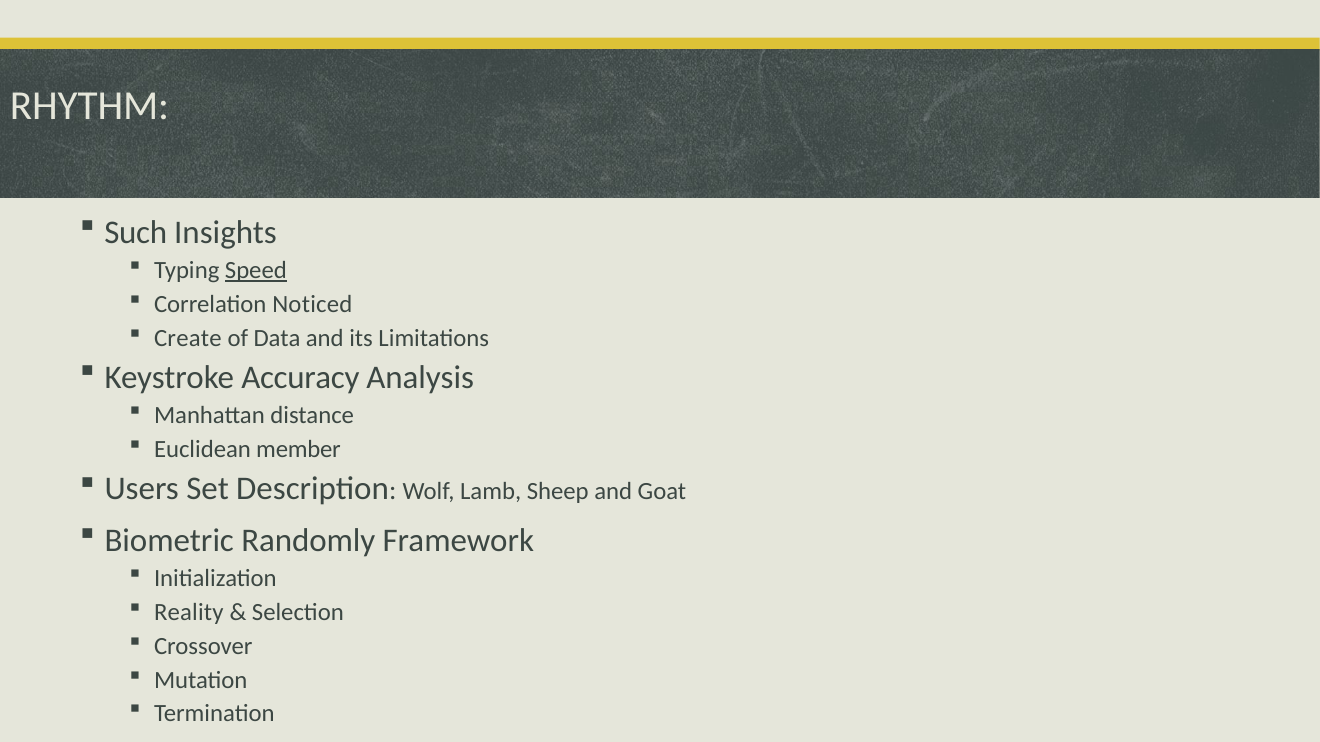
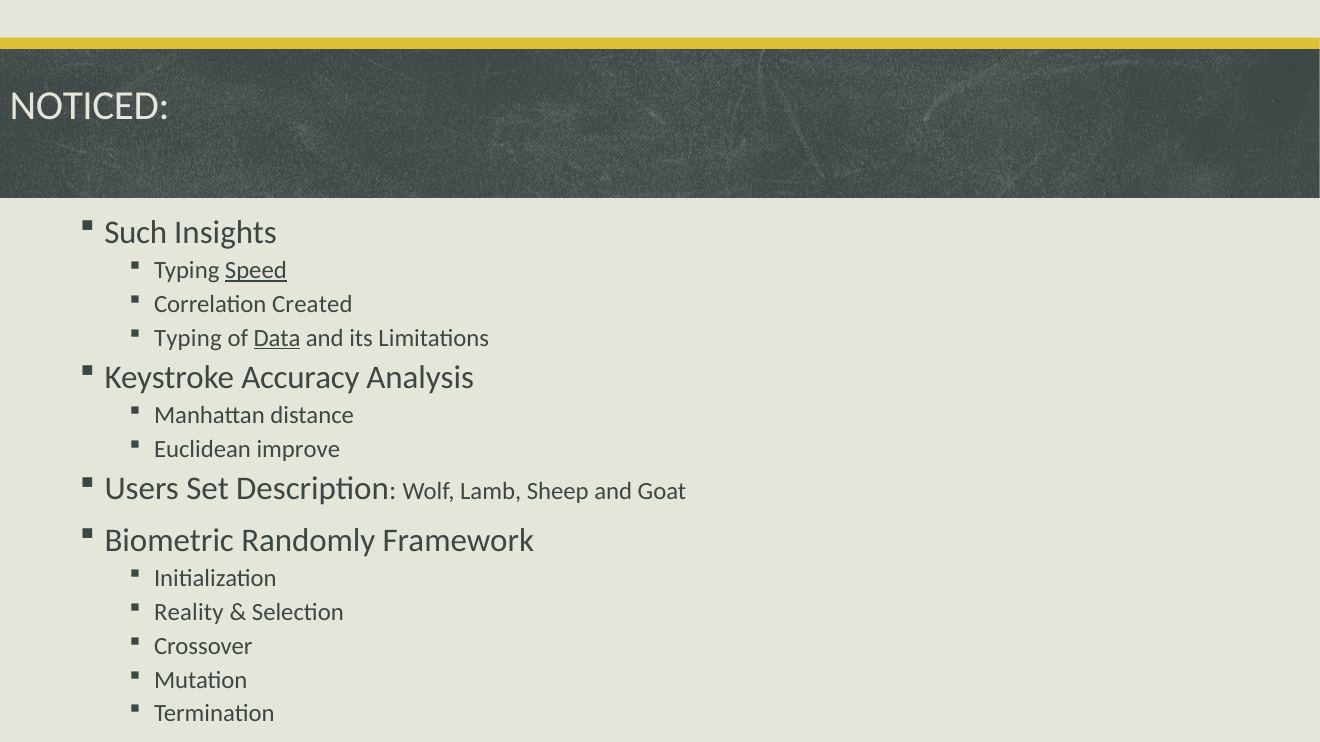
RHYTHM: RHYTHM -> NOTICED (90, 106)
Noticed: Noticed -> Created (312, 304)
Create: Create -> Typing (188, 338)
Data underline: none -> present (277, 338)
member: member -> improve (298, 450)
